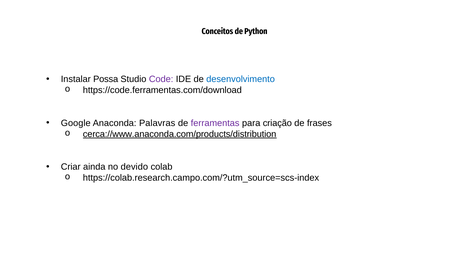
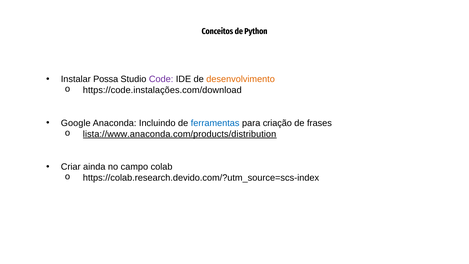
desenvolvimento colour: blue -> orange (241, 79)
https://code.ferramentas.com/download: https://code.ferramentas.com/download -> https://code.instalações.com/download (162, 90)
Palavras: Palavras -> Incluindo (157, 123)
ferramentas colour: purple -> blue (215, 123)
cerca://www.anaconda.com/products/distribution: cerca://www.anaconda.com/products/distribution -> lista://www.anaconda.com/products/distribution (180, 134)
devido: devido -> campo (134, 167)
https://colab.research.campo.com/?utm_source=scs-index: https://colab.research.campo.com/?utm_source=scs-index -> https://colab.research.devido.com/?utm_source=scs-index (201, 178)
